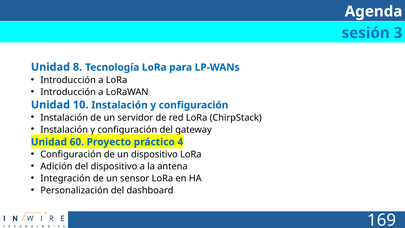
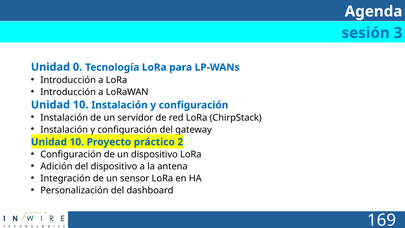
8: 8 -> 0 (78, 67)
60: 60 -> 10 (77, 142)
4: 4 -> 2 (180, 142)
